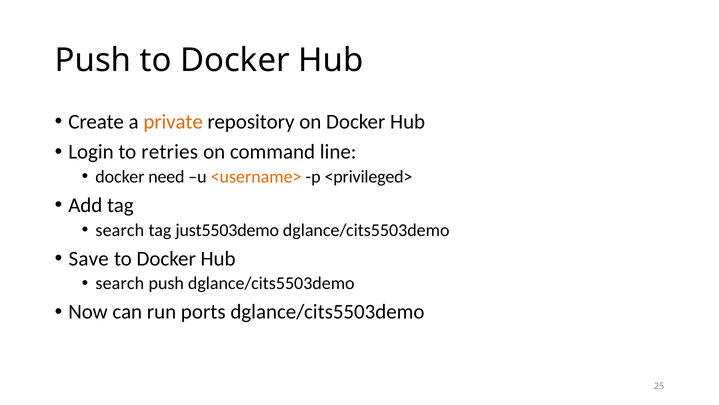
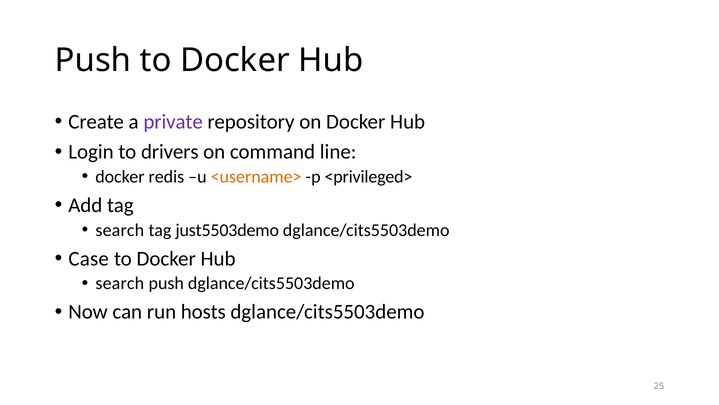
private colour: orange -> purple (173, 122)
retries: retries -> drivers (170, 152)
need: need -> redis (166, 176)
Save: Save -> Case (89, 258)
ports: ports -> hosts (203, 312)
